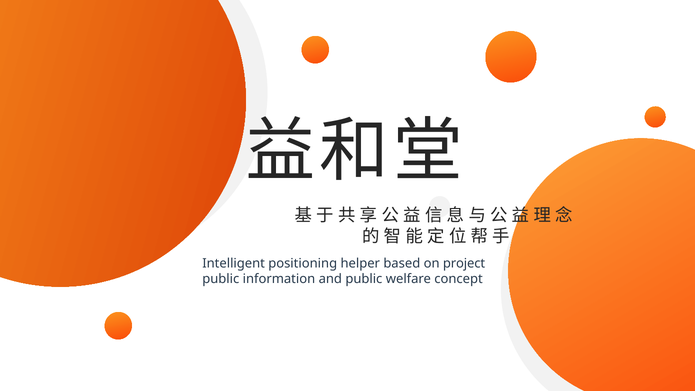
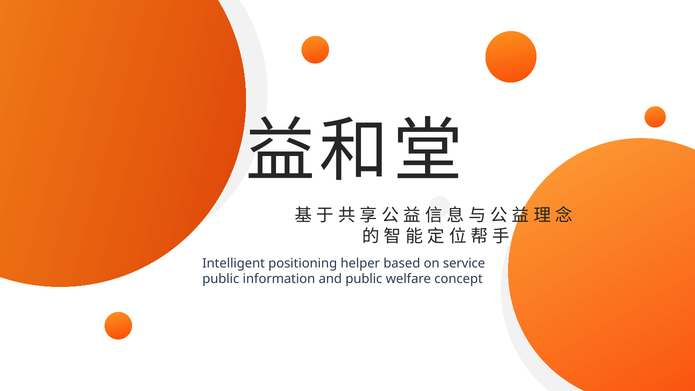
project: project -> service (464, 263)
